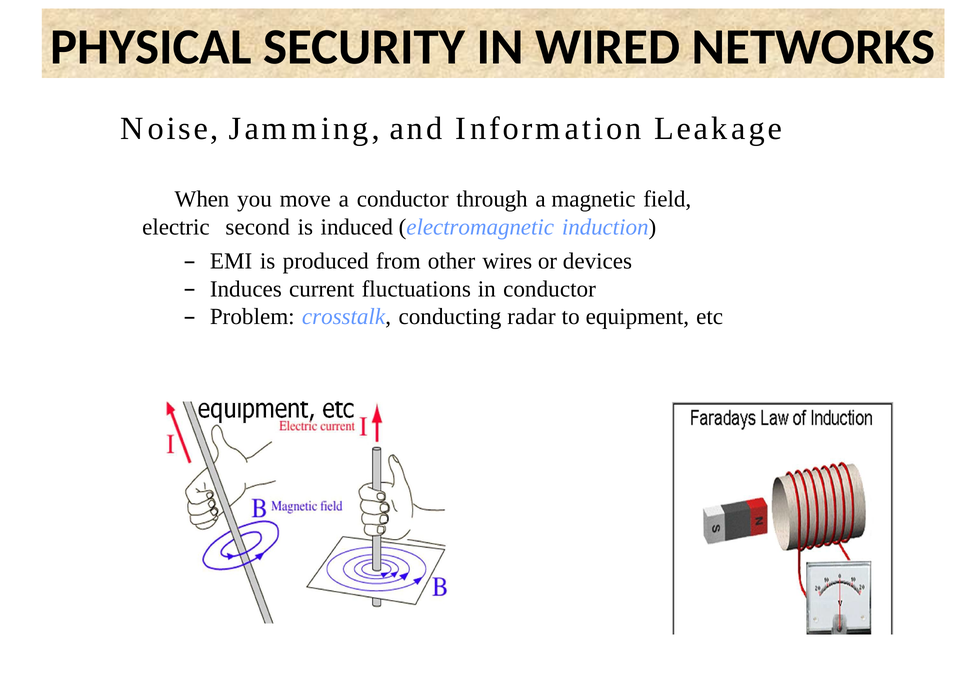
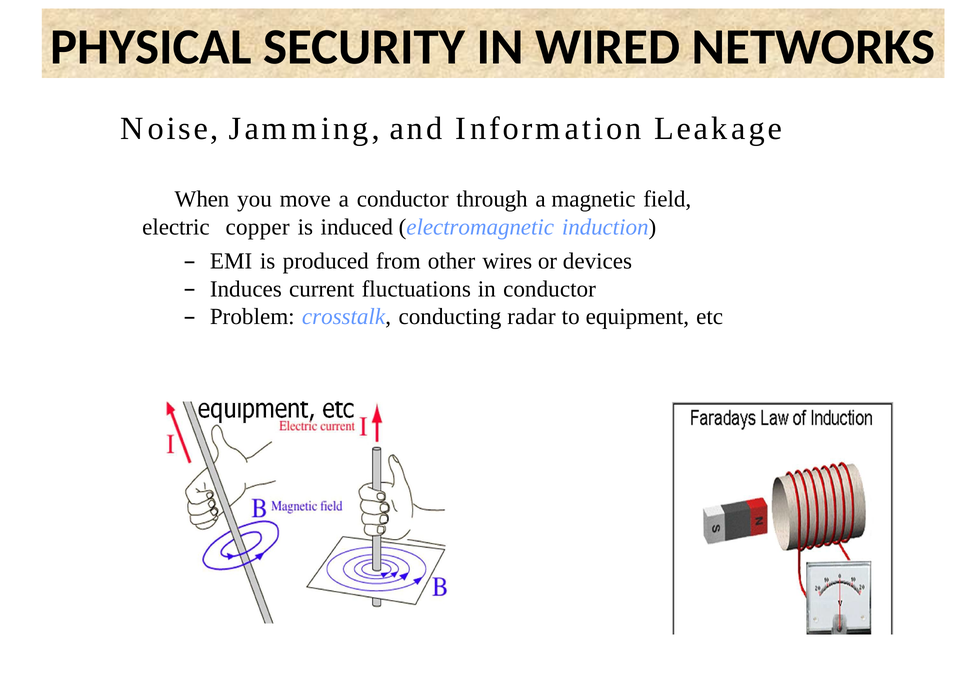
second: second -> copper (258, 227)
